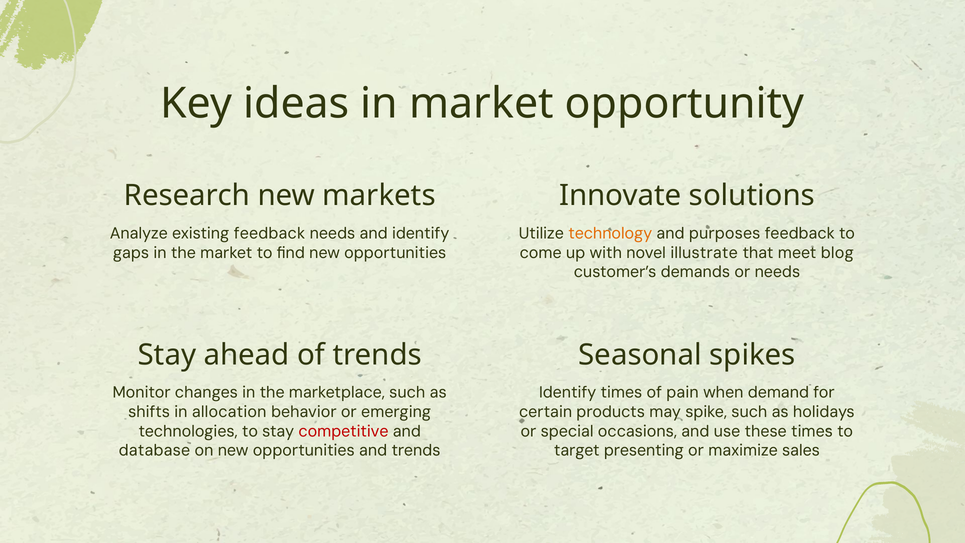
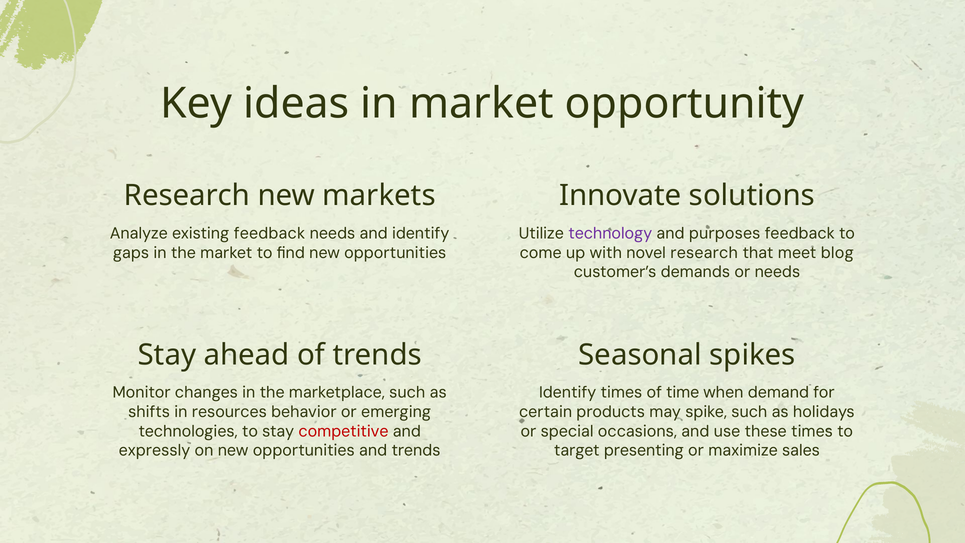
technology colour: orange -> purple (610, 233)
novel illustrate: illustrate -> research (704, 253)
pain: pain -> time (683, 393)
allocation: allocation -> resources (229, 412)
database: database -> expressly (155, 450)
